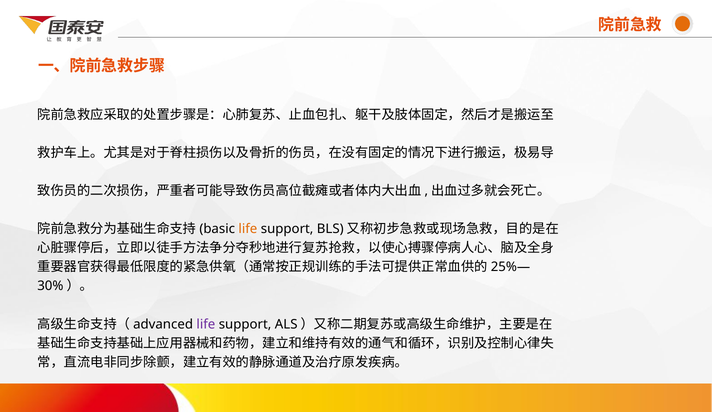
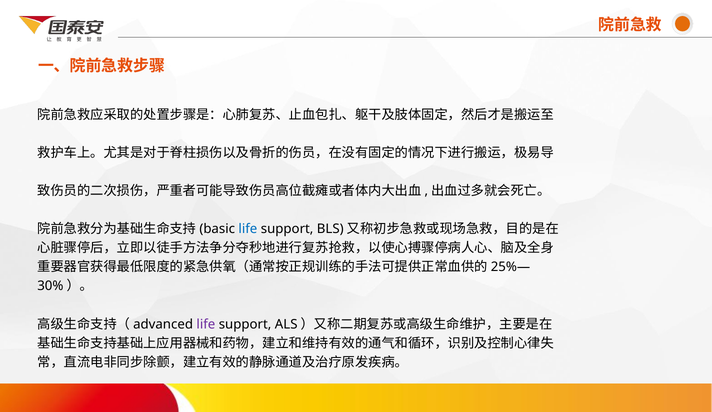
life colour: orange -> blue (248, 229)
